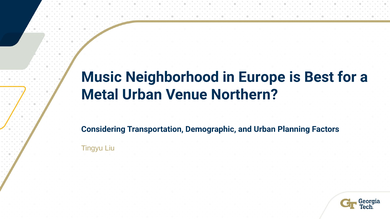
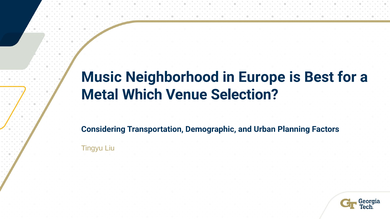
Metal Urban: Urban -> Which (142, 95)
Northern: Northern -> Selection (245, 95)
